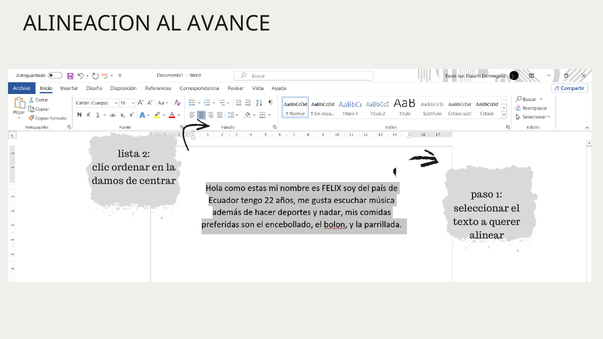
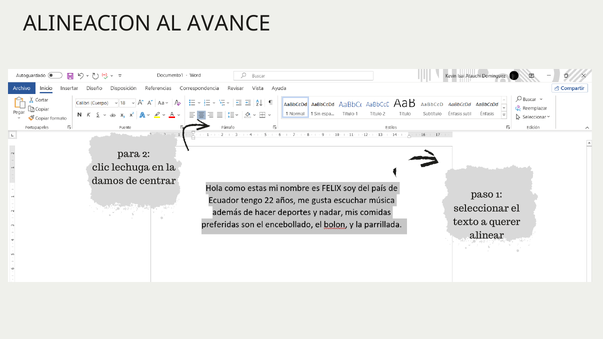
lista: lista -> para (129, 154)
ordenar: ordenar -> lechuga (131, 168)
